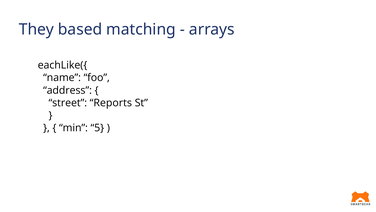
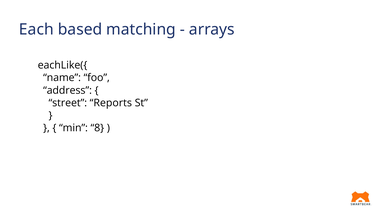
They: They -> Each (36, 29)
5: 5 -> 8 (97, 128)
